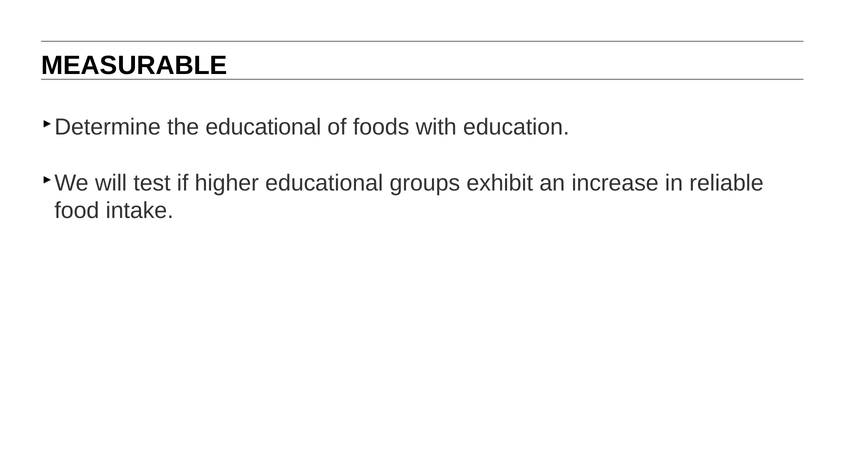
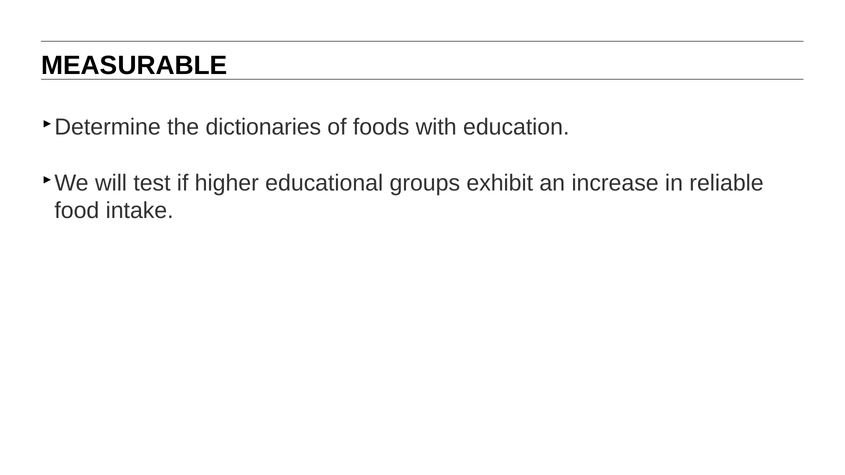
the educational: educational -> dictionaries (263, 127)
